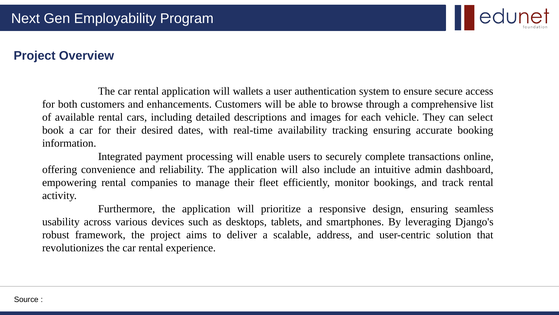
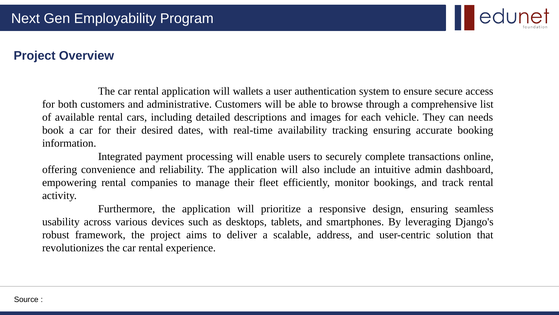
enhancements: enhancements -> administrative (179, 104)
select: select -> needs (480, 117)
